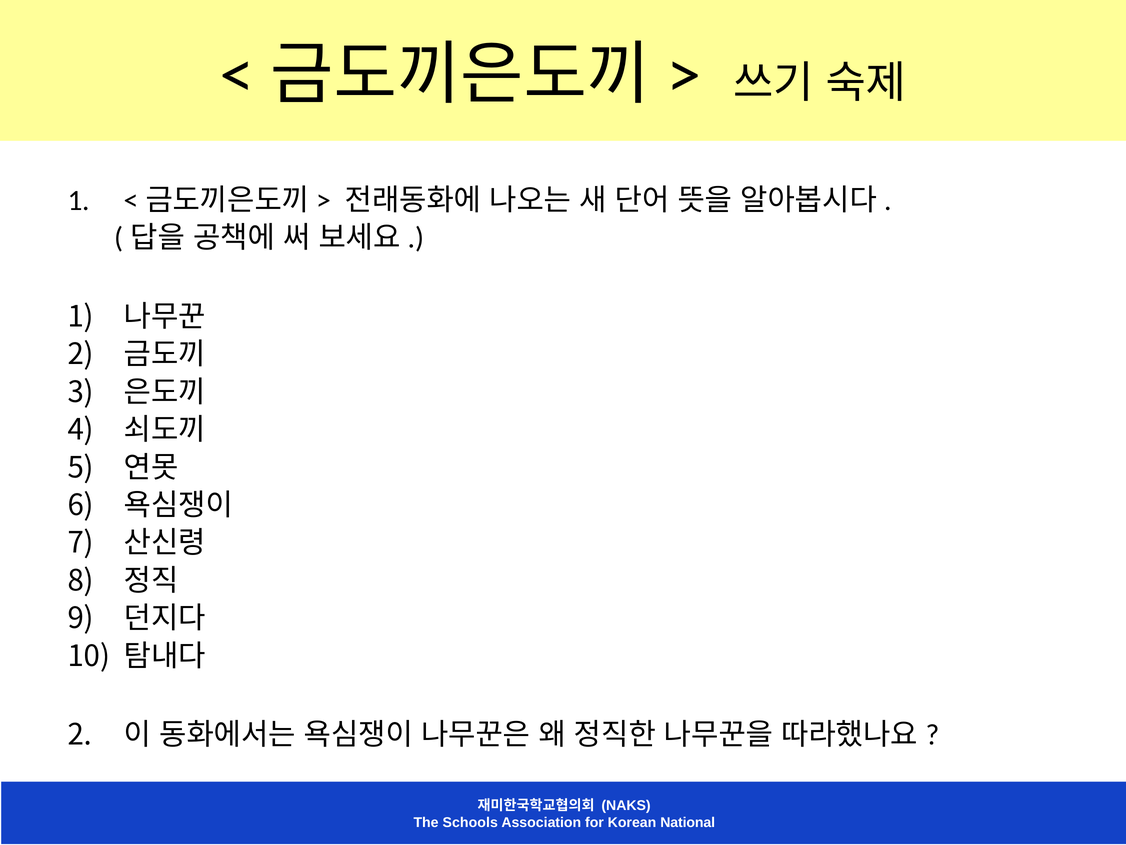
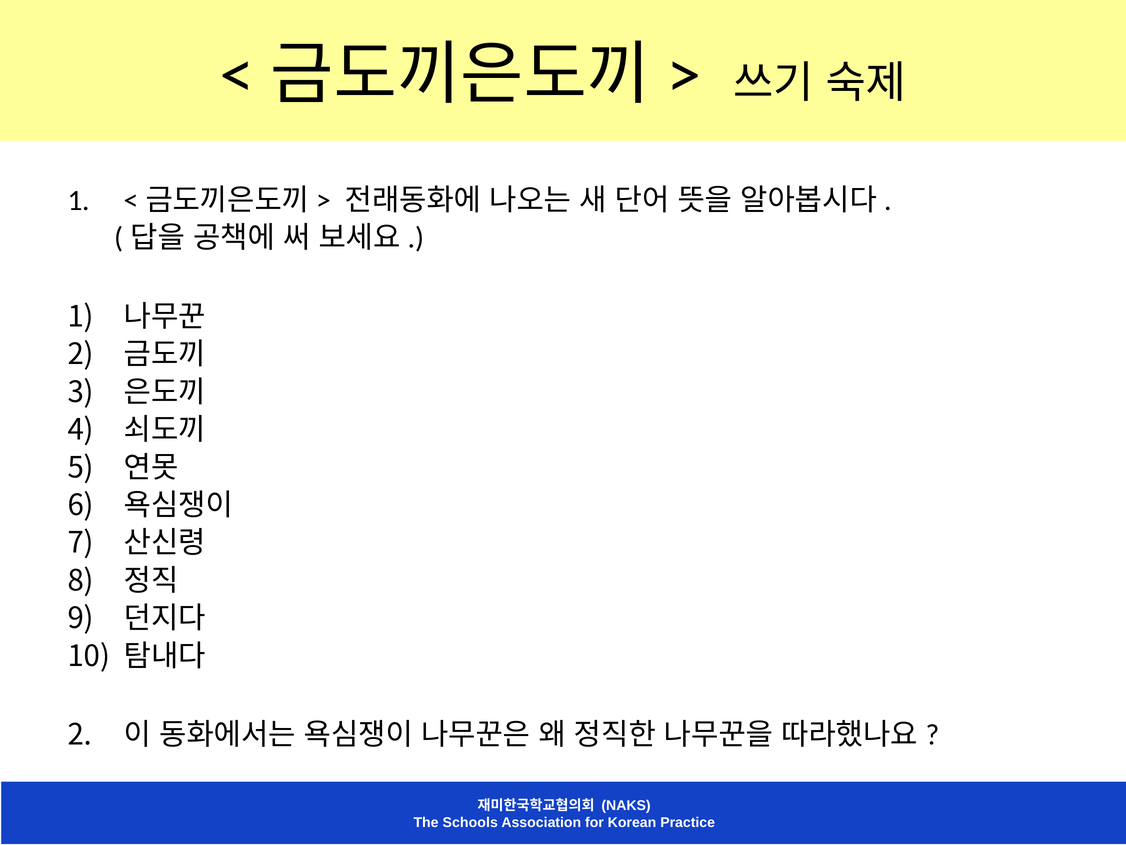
National: National -> Practice (688, 822)
